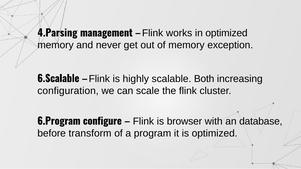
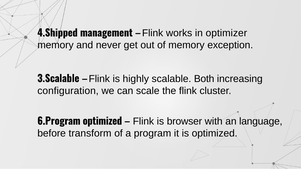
4.Parsing: 4.Parsing -> 4.Shipped (58, 33)
in optimized: optimized -> optimizer (226, 33)
6.Scalable: 6.Scalable -> 3.Scalable (58, 79)
6.Program configure: configure -> optimized (102, 122)
database: database -> language (261, 122)
